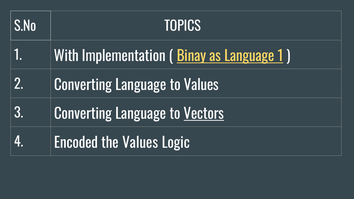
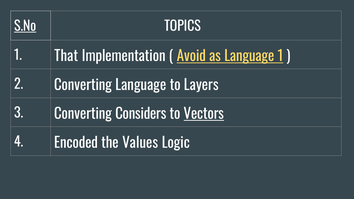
S.No underline: none -> present (25, 26)
With: With -> That (66, 56)
Binay: Binay -> Avoid (191, 56)
to Values: Values -> Layers (201, 85)
3 Converting Language: Language -> Considers (141, 114)
